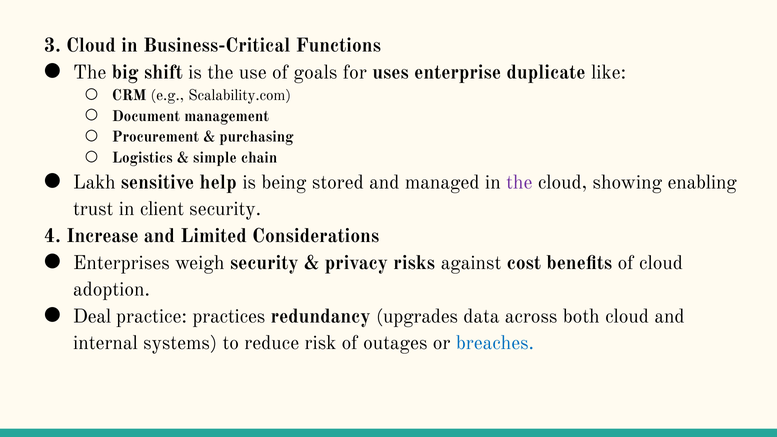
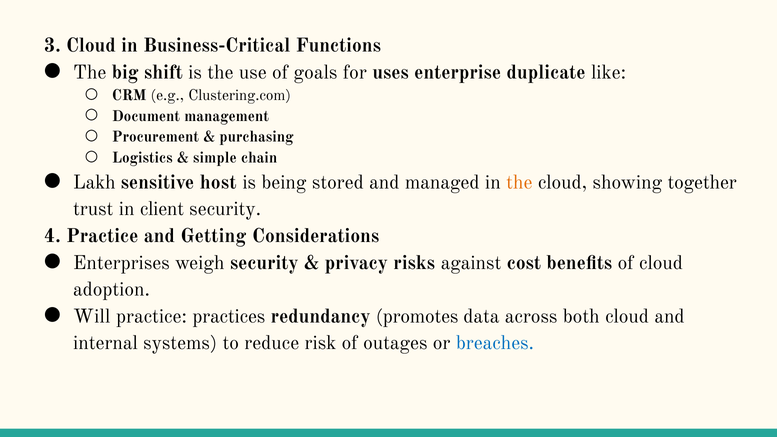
Scalability.com: Scalability.com -> Clustering.com (240, 95)
help: help -> host (218, 182)
the colour: purple -> orange (519, 182)
enabling: enabling -> together (702, 182)
4 Increase: Increase -> Practice (102, 236)
Limited: Limited -> Getting (213, 236)
Deal: Deal -> Will (92, 316)
upgrades: upgrades -> promotes (417, 316)
